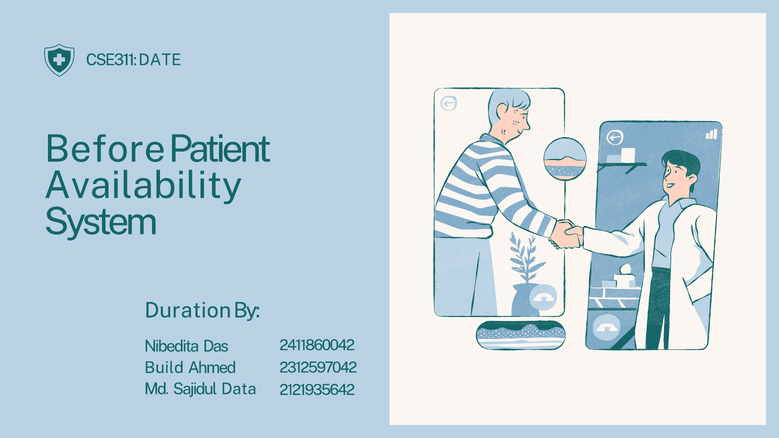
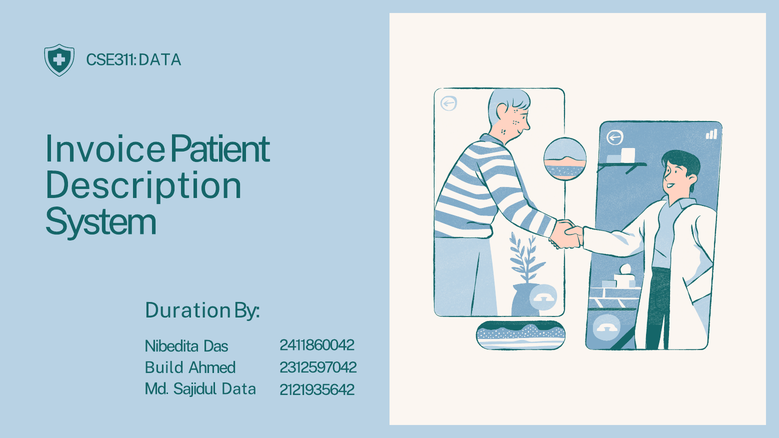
CSE311 DATE: DATE -> DATA (160, 60)
Before: Before -> Invoice (105, 149)
Availability: Availability -> Description (143, 186)
